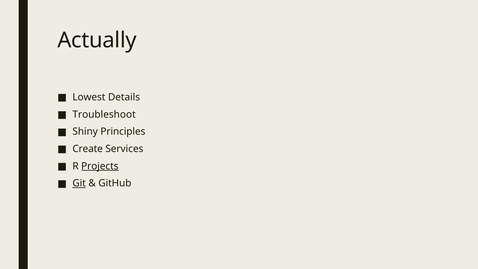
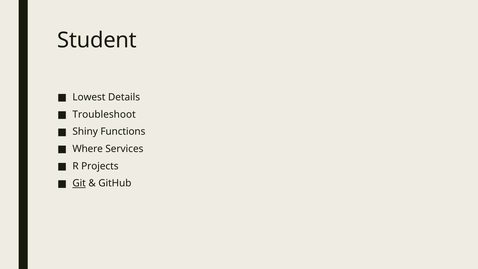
Actually: Actually -> Student (97, 40)
Principles: Principles -> Functions (123, 132)
Create: Create -> Where (88, 149)
Projects underline: present -> none (100, 166)
